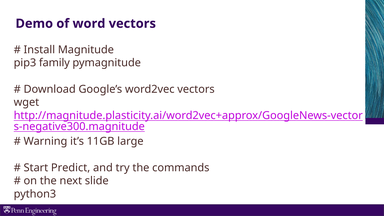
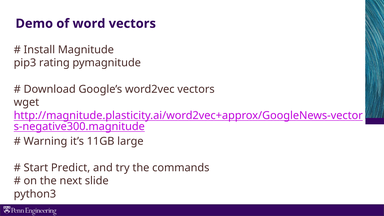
family: family -> rating (54, 63)
